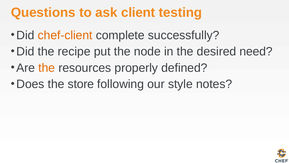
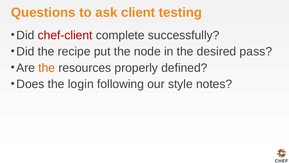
chef-client colour: orange -> red (65, 35)
need: need -> pass (256, 51)
store: store -> login (81, 84)
